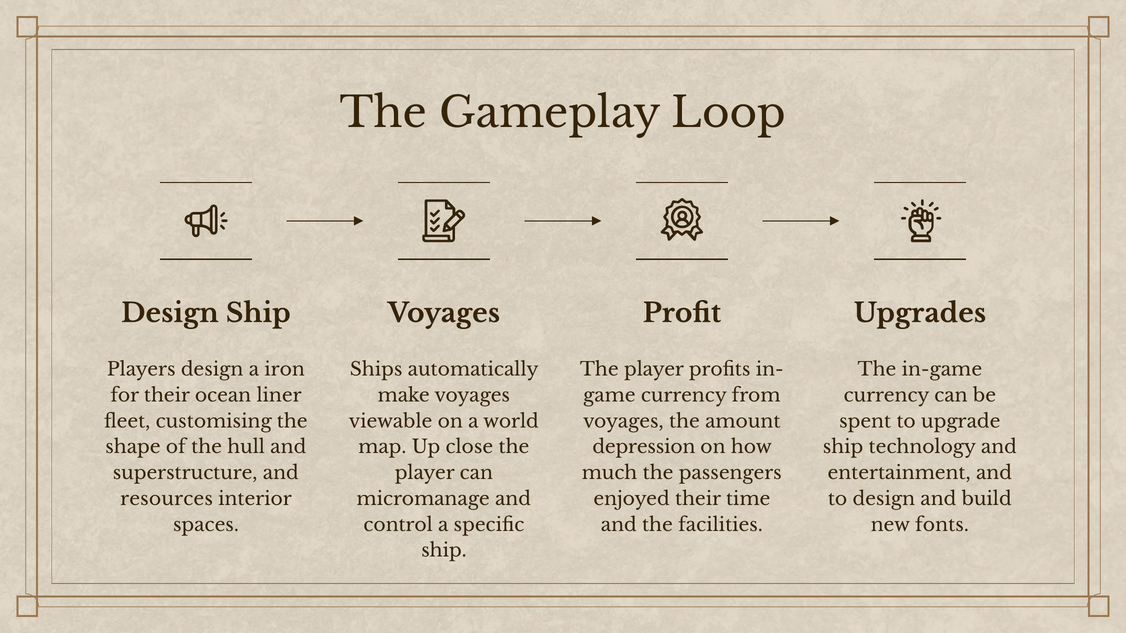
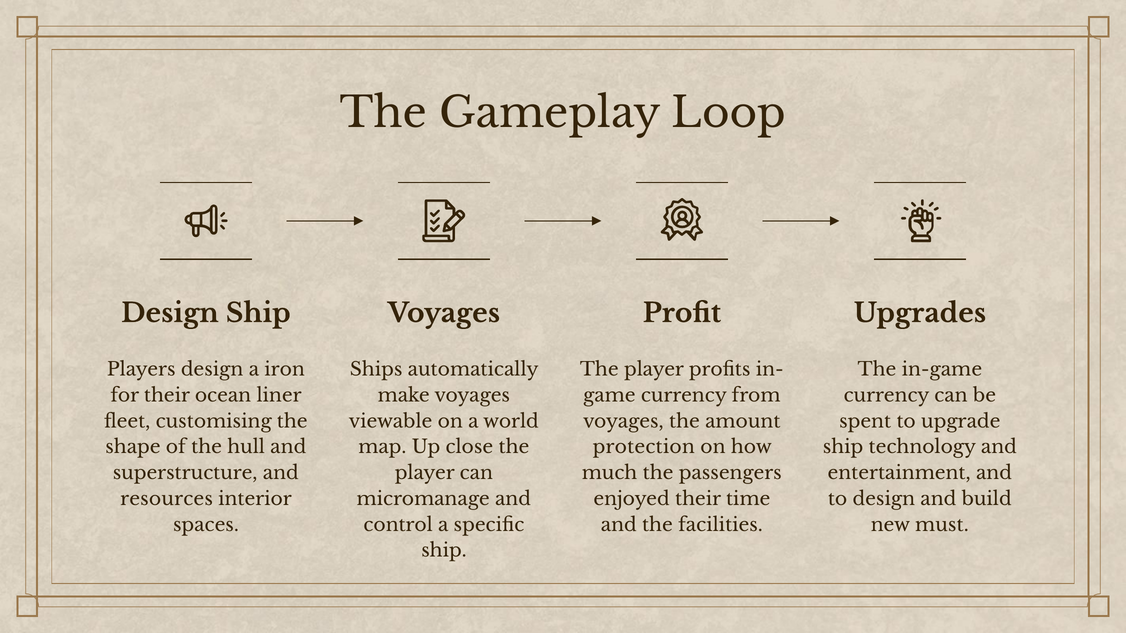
depression: depression -> protection (644, 448)
fonts: fonts -> must (942, 525)
